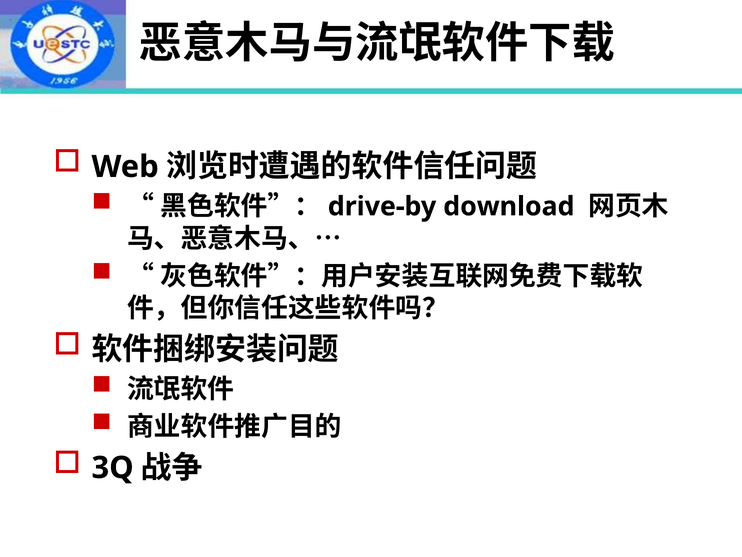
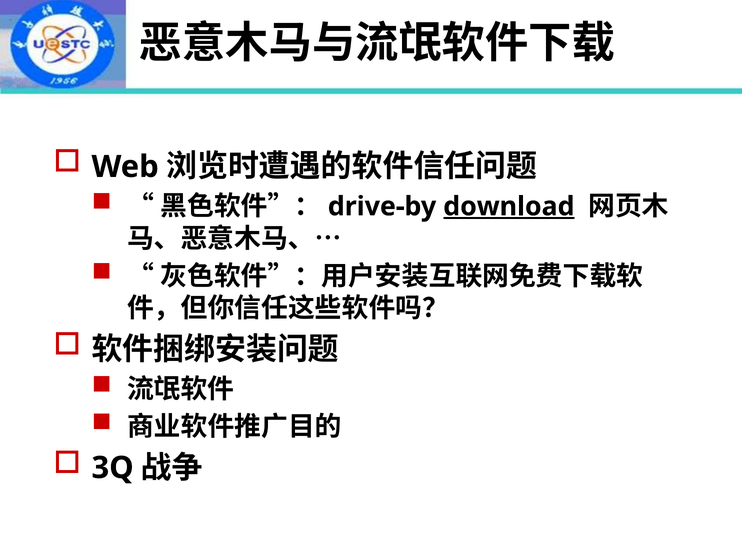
download underline: none -> present (509, 206)
